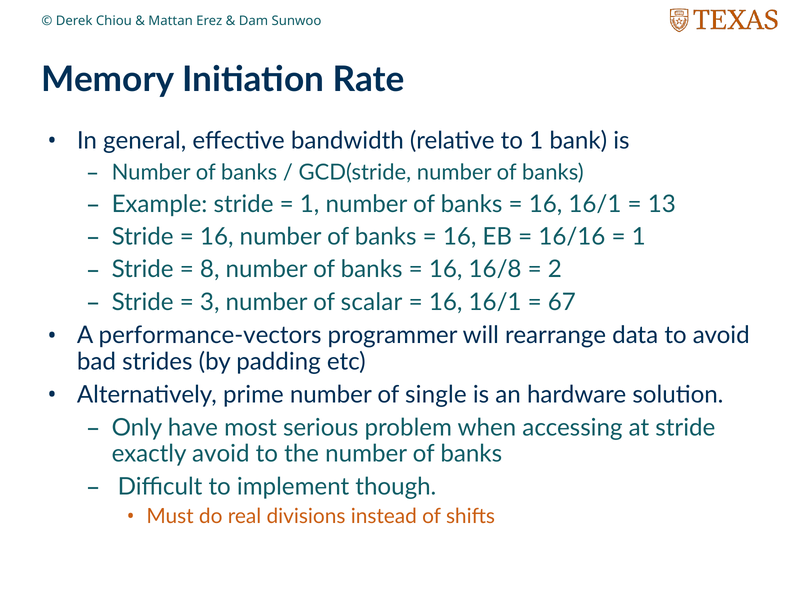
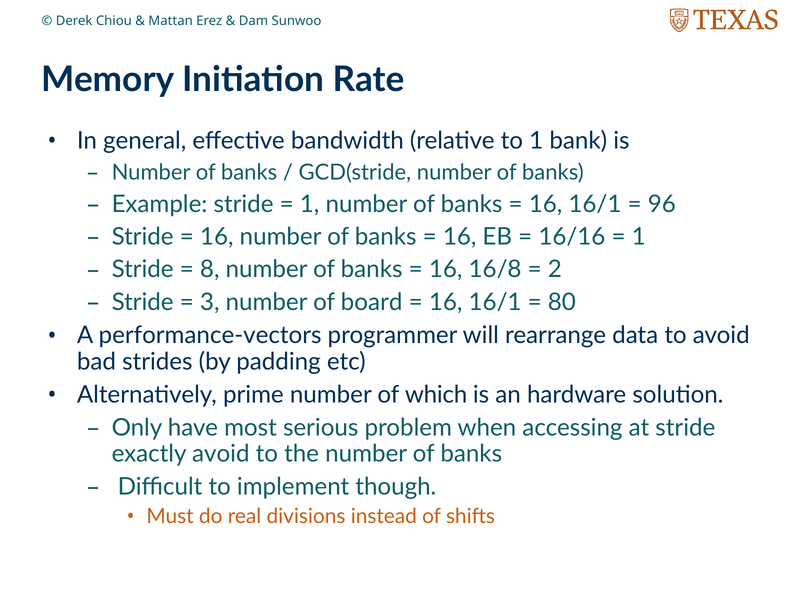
13: 13 -> 96 (662, 204)
scalar: scalar -> board (372, 302)
67: 67 -> 80 (562, 302)
single: single -> which (436, 395)
